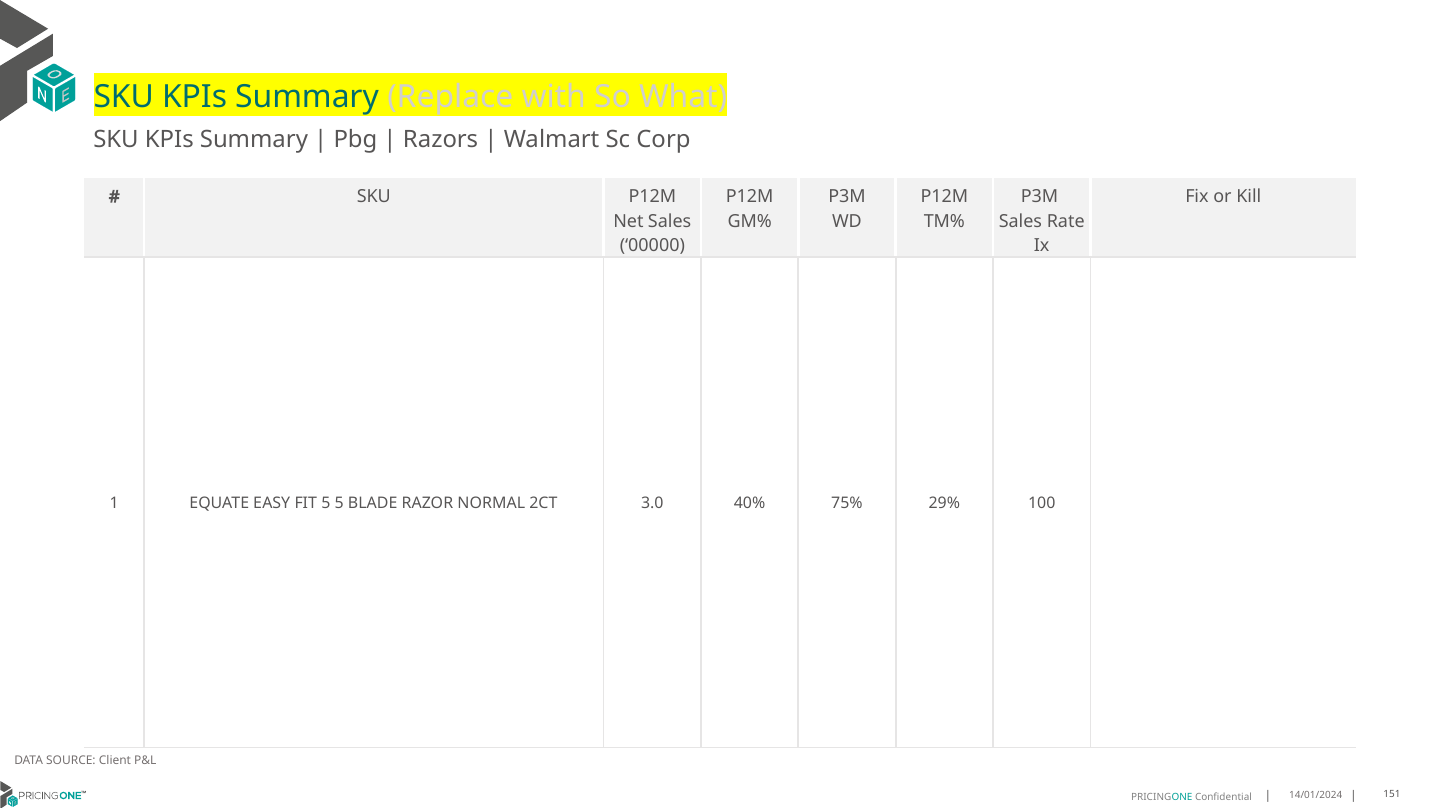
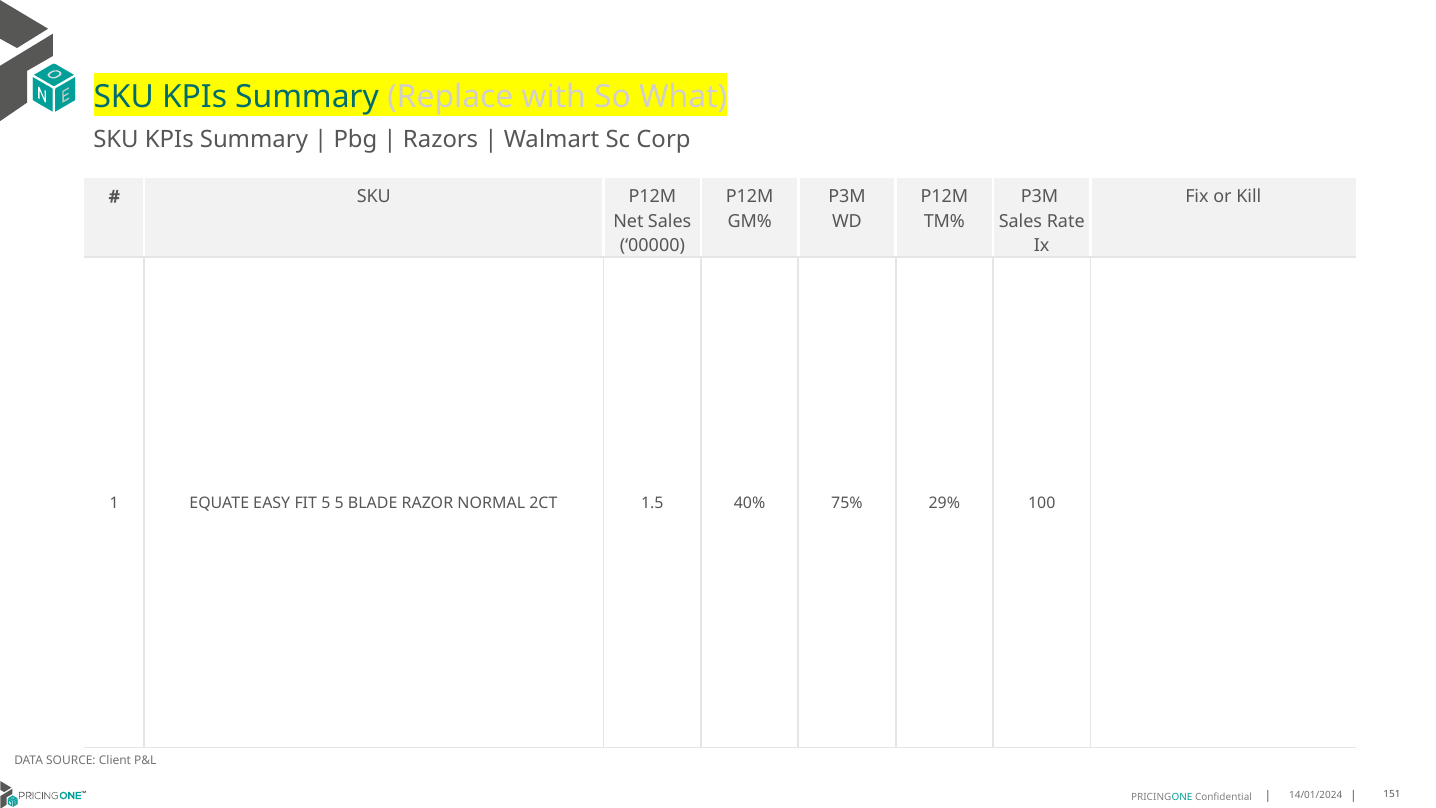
3.0: 3.0 -> 1.5 (652, 503)
